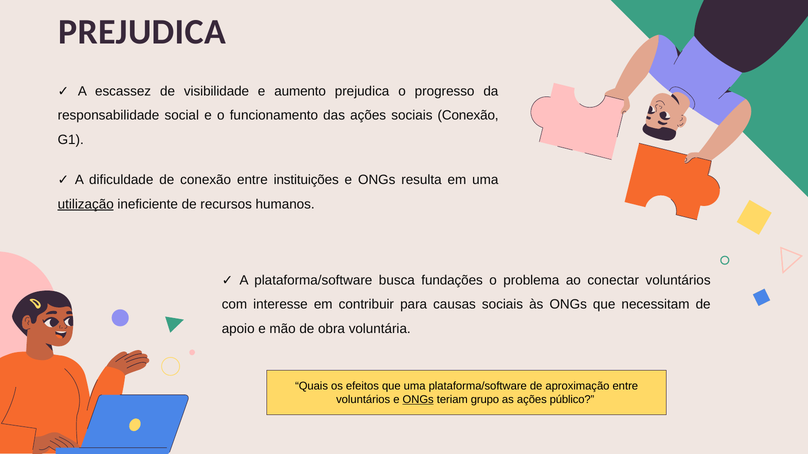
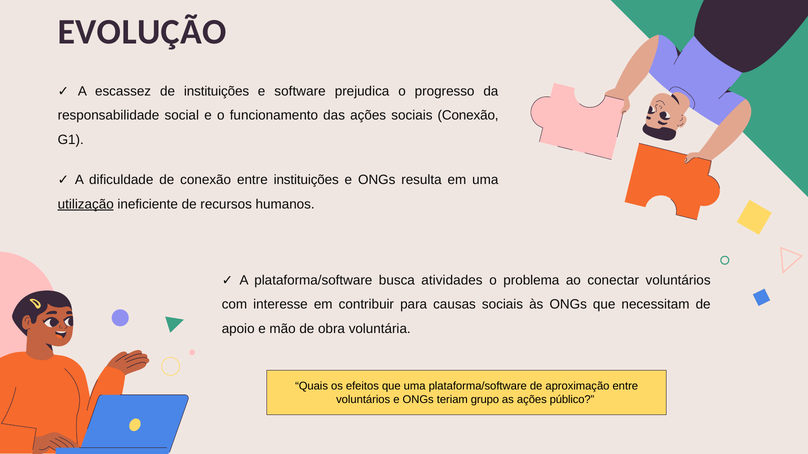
PREJUDICA: PREJUDICA -> EVOLUÇÃO (142, 32)
de visibilidade: visibilidade -> instituições (217, 91)
aumento: aumento -> software (300, 91)
fundações: fundações -> atividades (452, 281)
ONGs underline: present -> none (418, 400)
